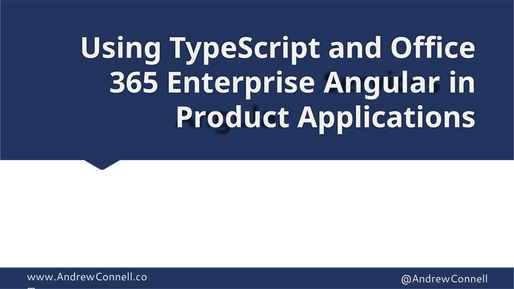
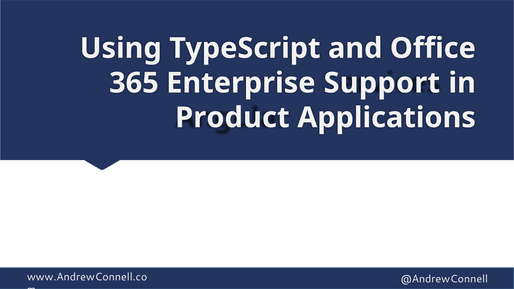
Angular: Angular -> Support (382, 83)
